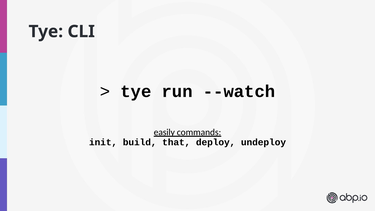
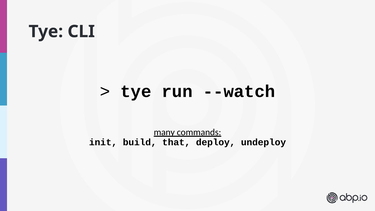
easily: easily -> many (164, 132)
